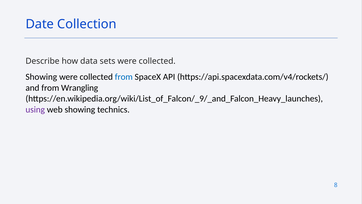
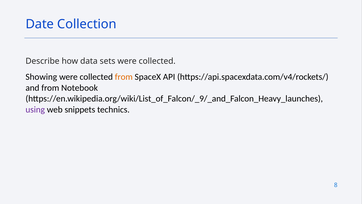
from colour: blue -> orange (124, 77)
Wrangling: Wrangling -> Notebook (80, 88)
web showing: showing -> snippets (80, 109)
